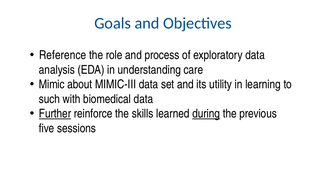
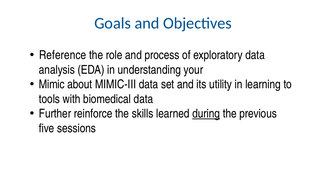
care: care -> your (193, 70)
such: such -> tools (49, 99)
Further underline: present -> none (55, 114)
